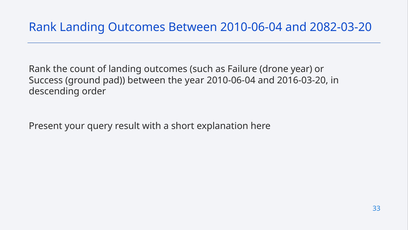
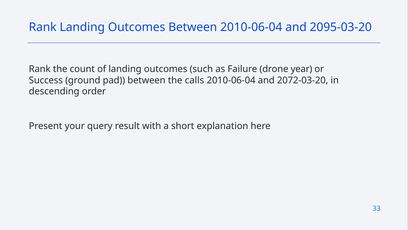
2082-03-20: 2082-03-20 -> 2095-03-20 (341, 27)
the year: year -> calls (194, 80)
2016-03-20: 2016-03-20 -> 2072-03-20 (303, 80)
